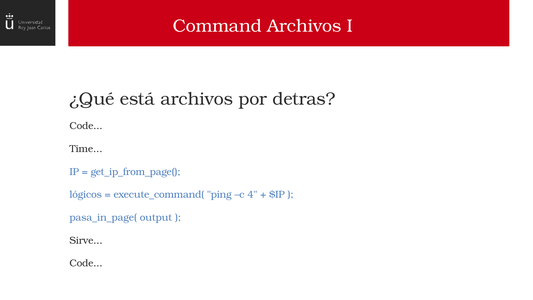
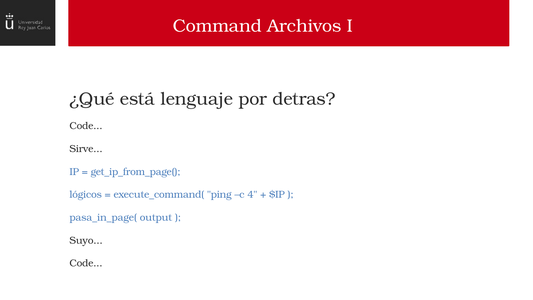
está archivos: archivos -> lenguaje (197, 99)
Time: Time -> Sirve (86, 149)
Sirve: Sirve -> Suyo (86, 240)
